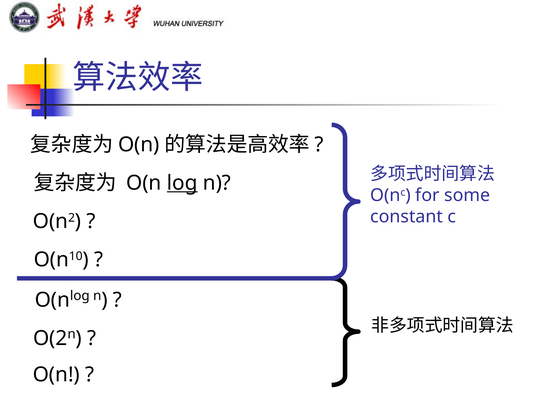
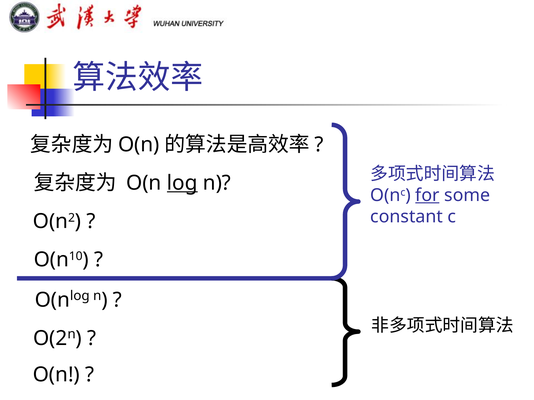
for underline: none -> present (427, 195)
